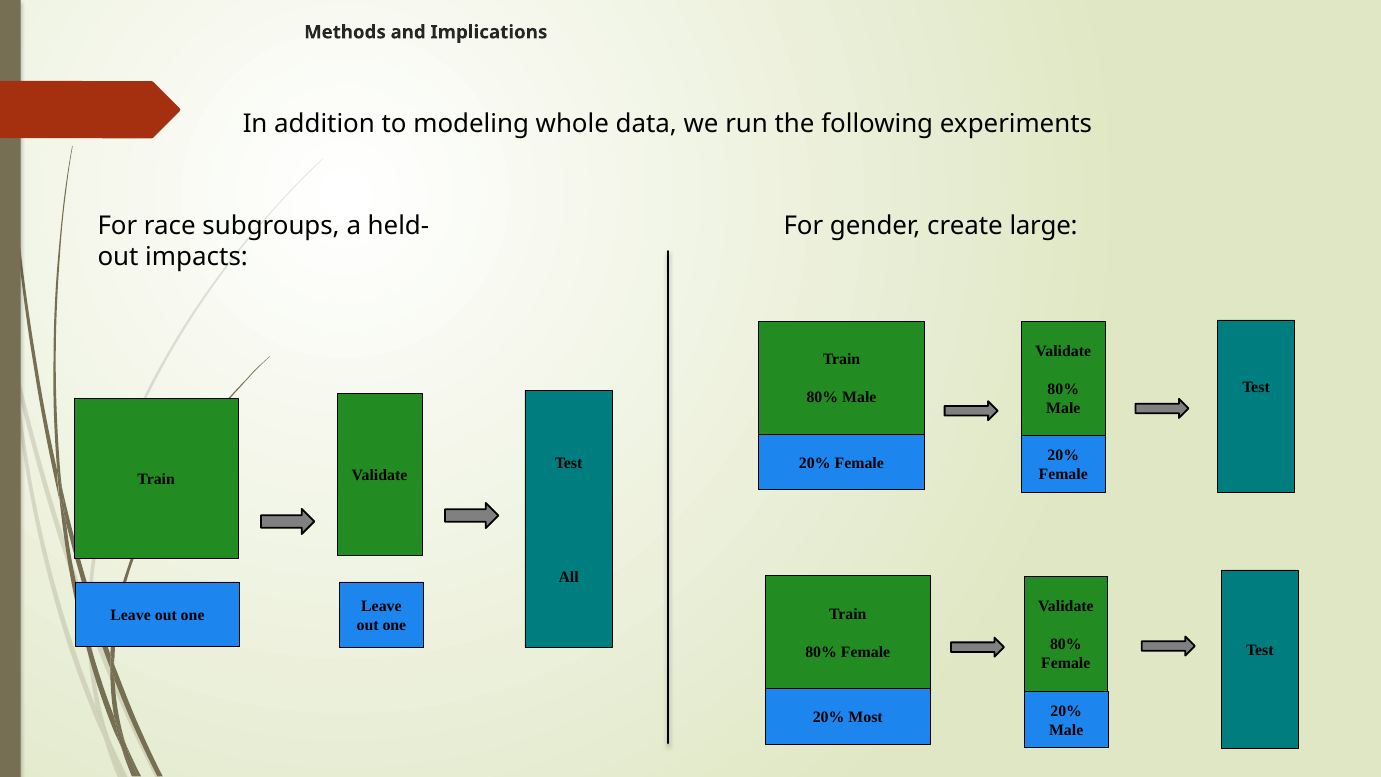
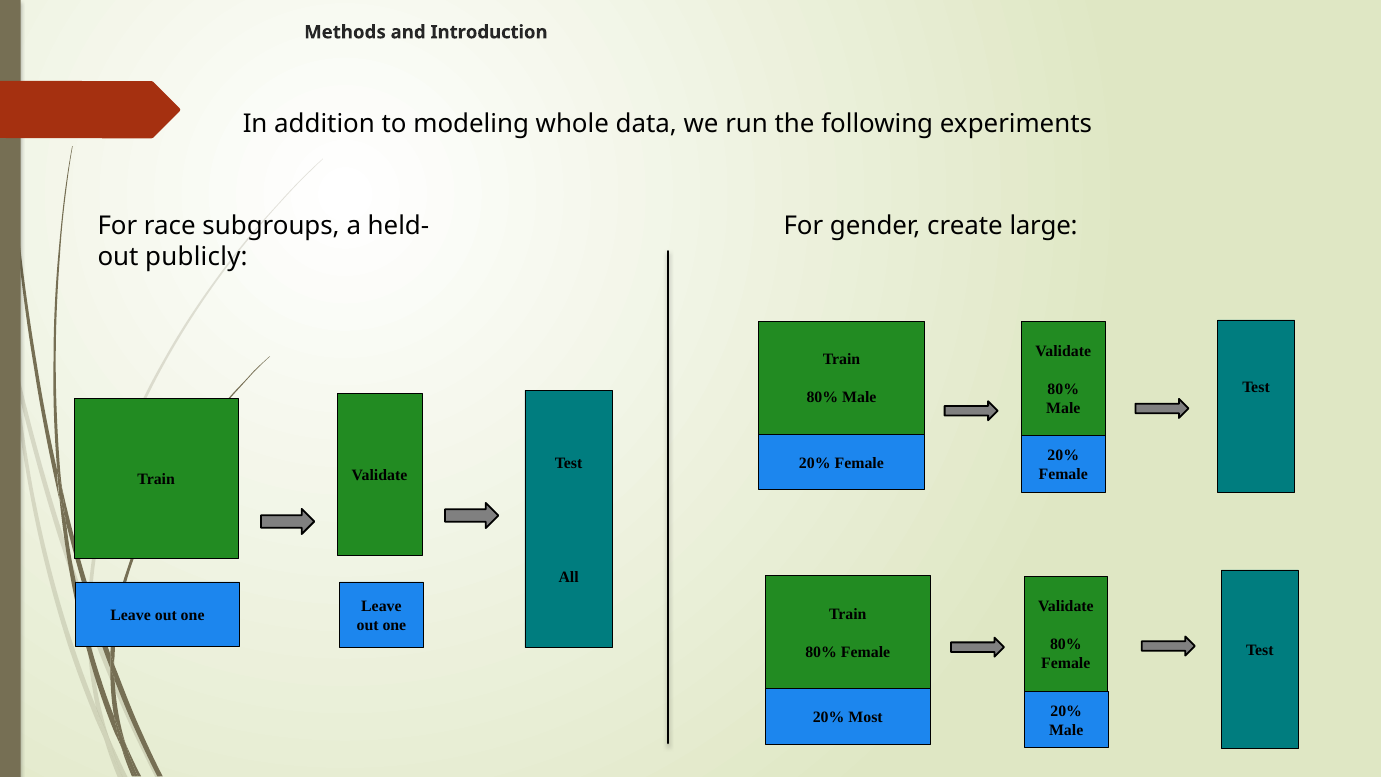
Implications: Implications -> Introduction (489, 32)
impacts: impacts -> publicly (196, 257)
